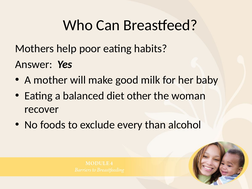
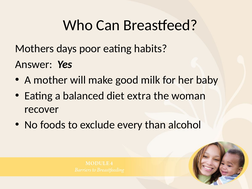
help: help -> days (67, 49)
other: other -> extra (139, 96)
